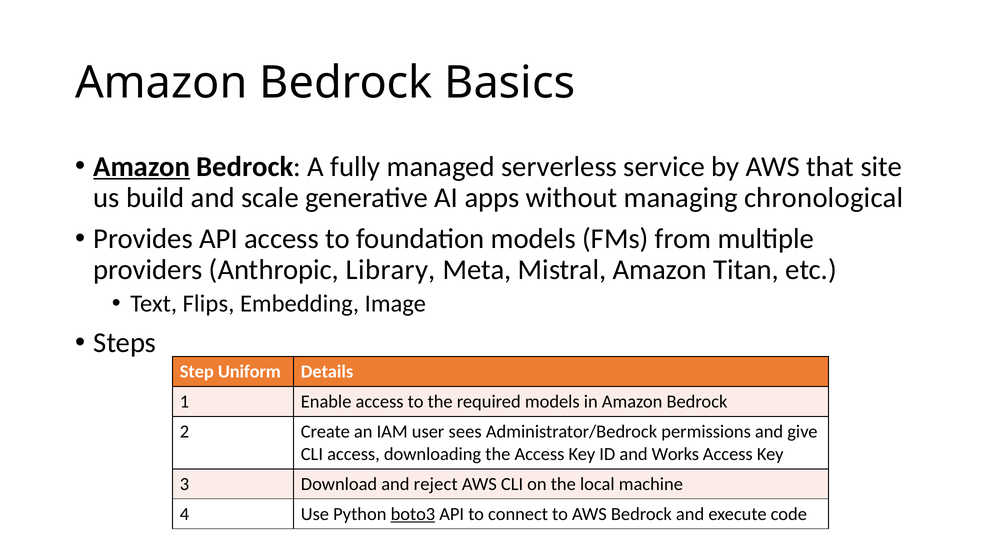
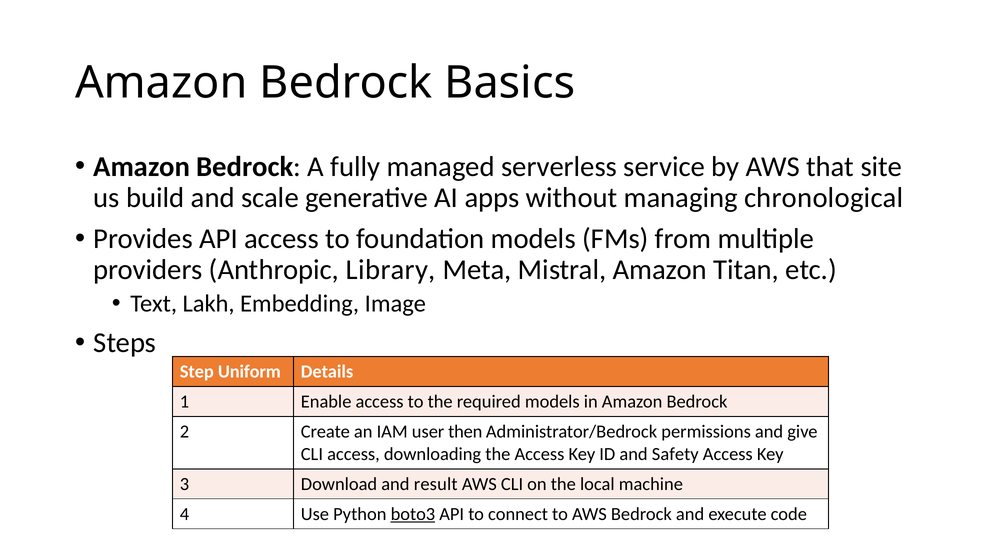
Amazon underline: present -> none (142, 166)
Flips: Flips -> Lakh (209, 304)
sees: sees -> then (465, 431)
Works: Works -> Safety (675, 454)
reject: reject -> result (436, 484)
